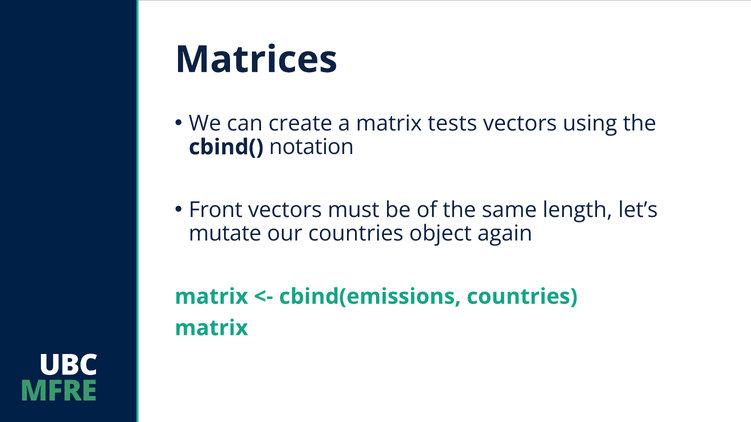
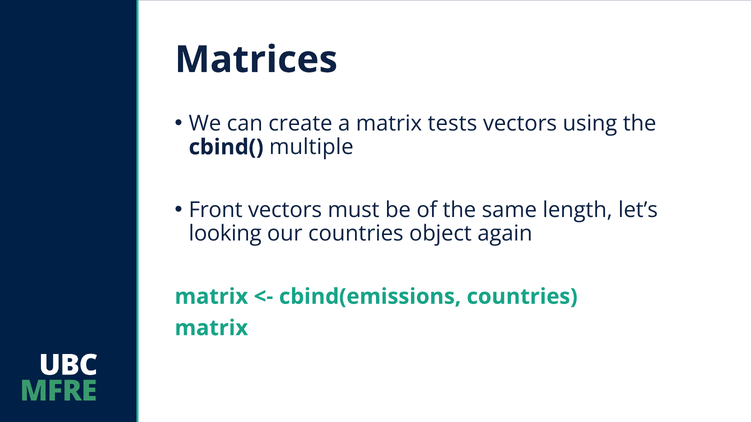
notation: notation -> multiple (311, 147)
mutate: mutate -> looking (225, 234)
